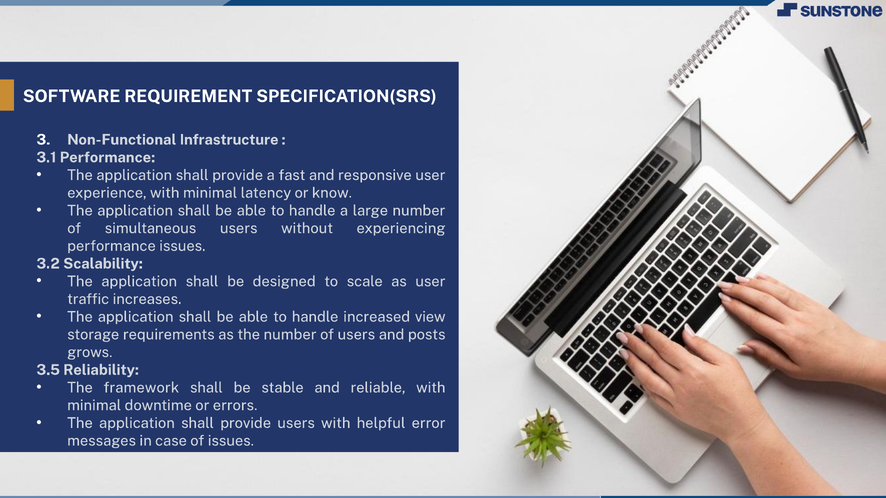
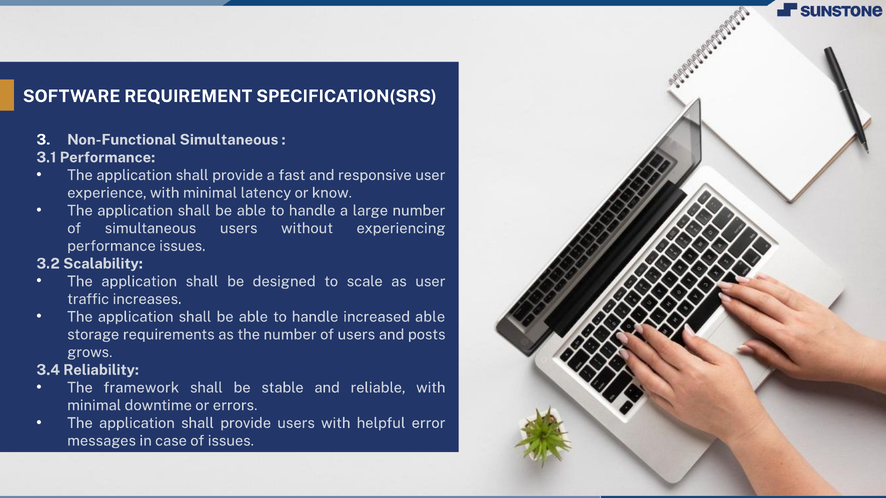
Non-Functional Infrastructure: Infrastructure -> Simultaneous (229, 140)
increased view: view -> able (430, 317)
3.5: 3.5 -> 3.4 (48, 370)
